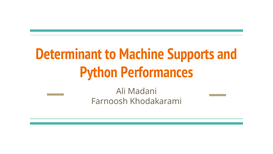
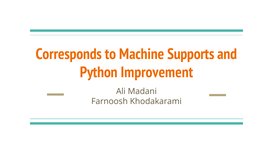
Determinant: Determinant -> Corresponds (69, 54)
Performances: Performances -> Improvement (157, 72)
